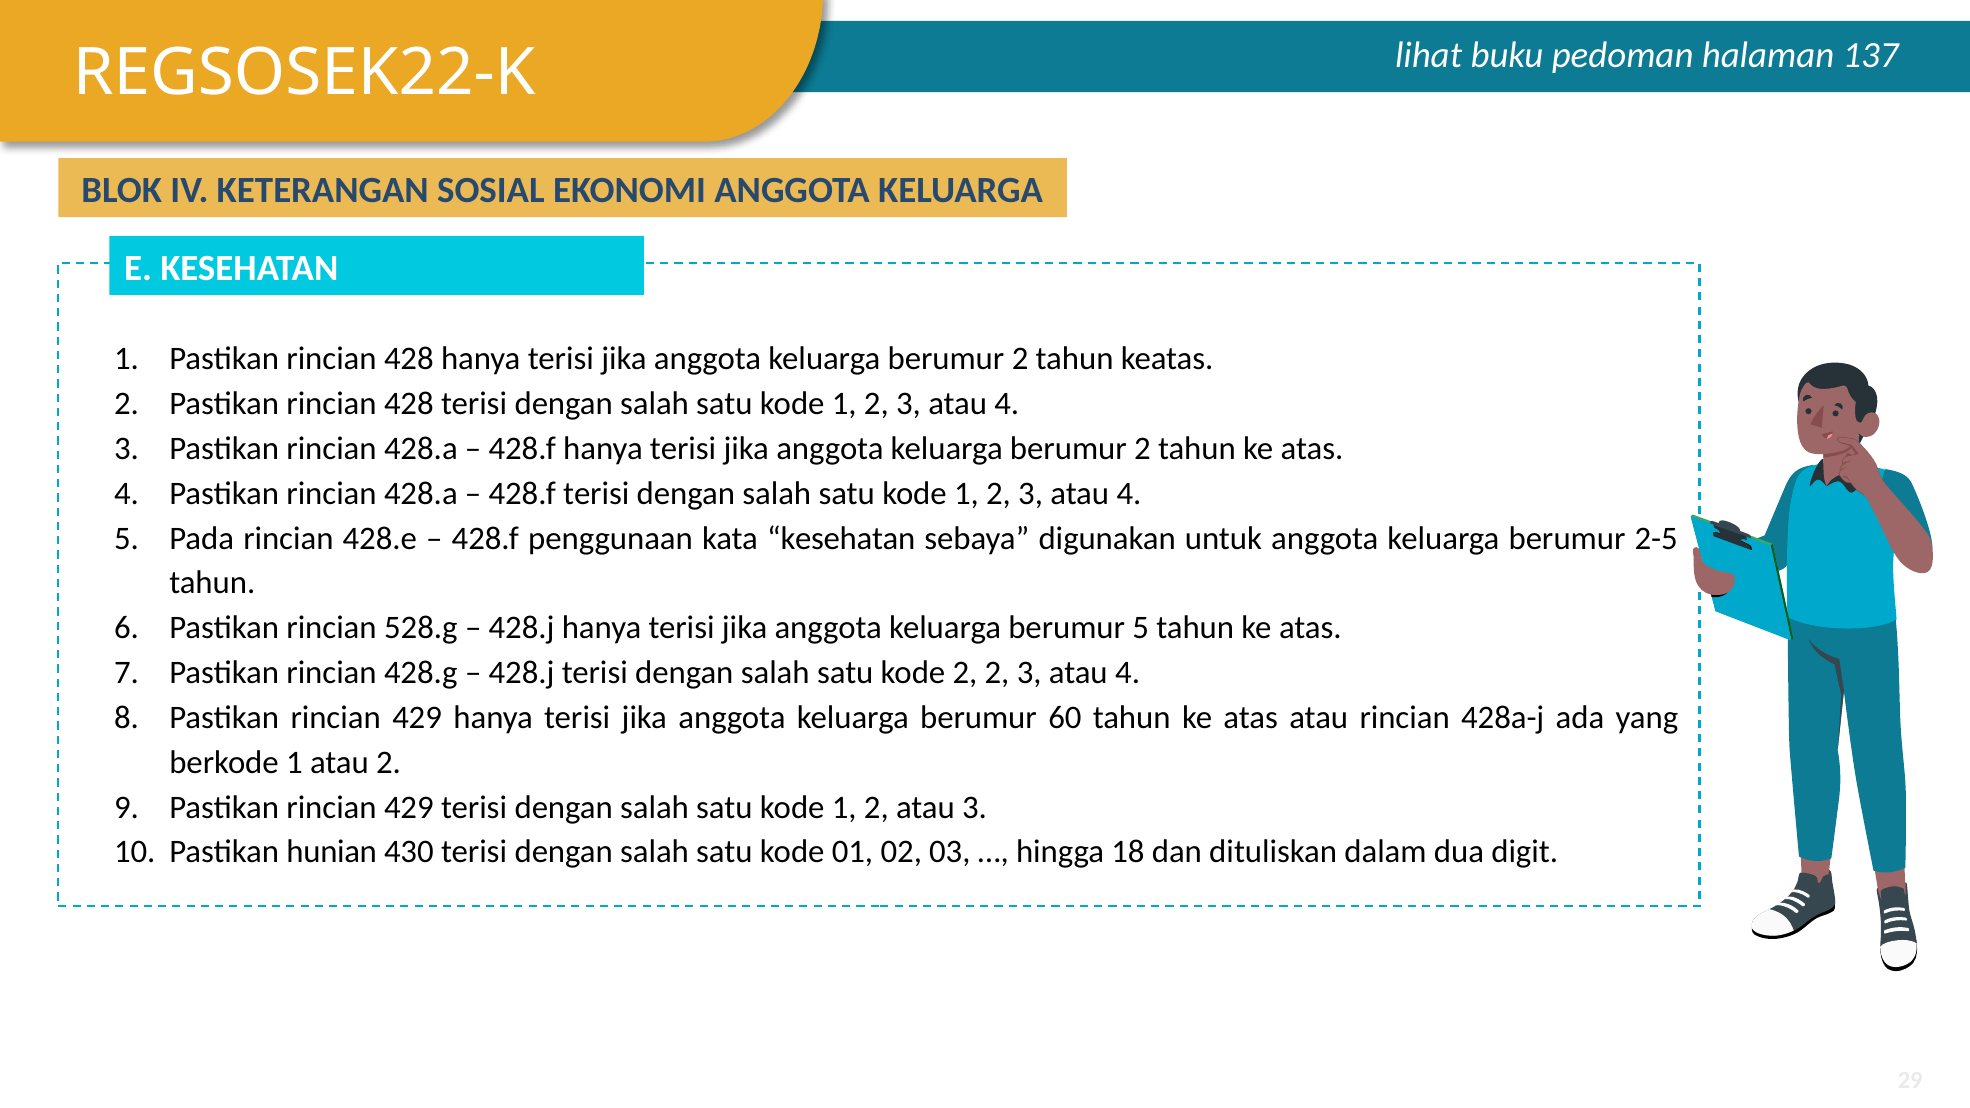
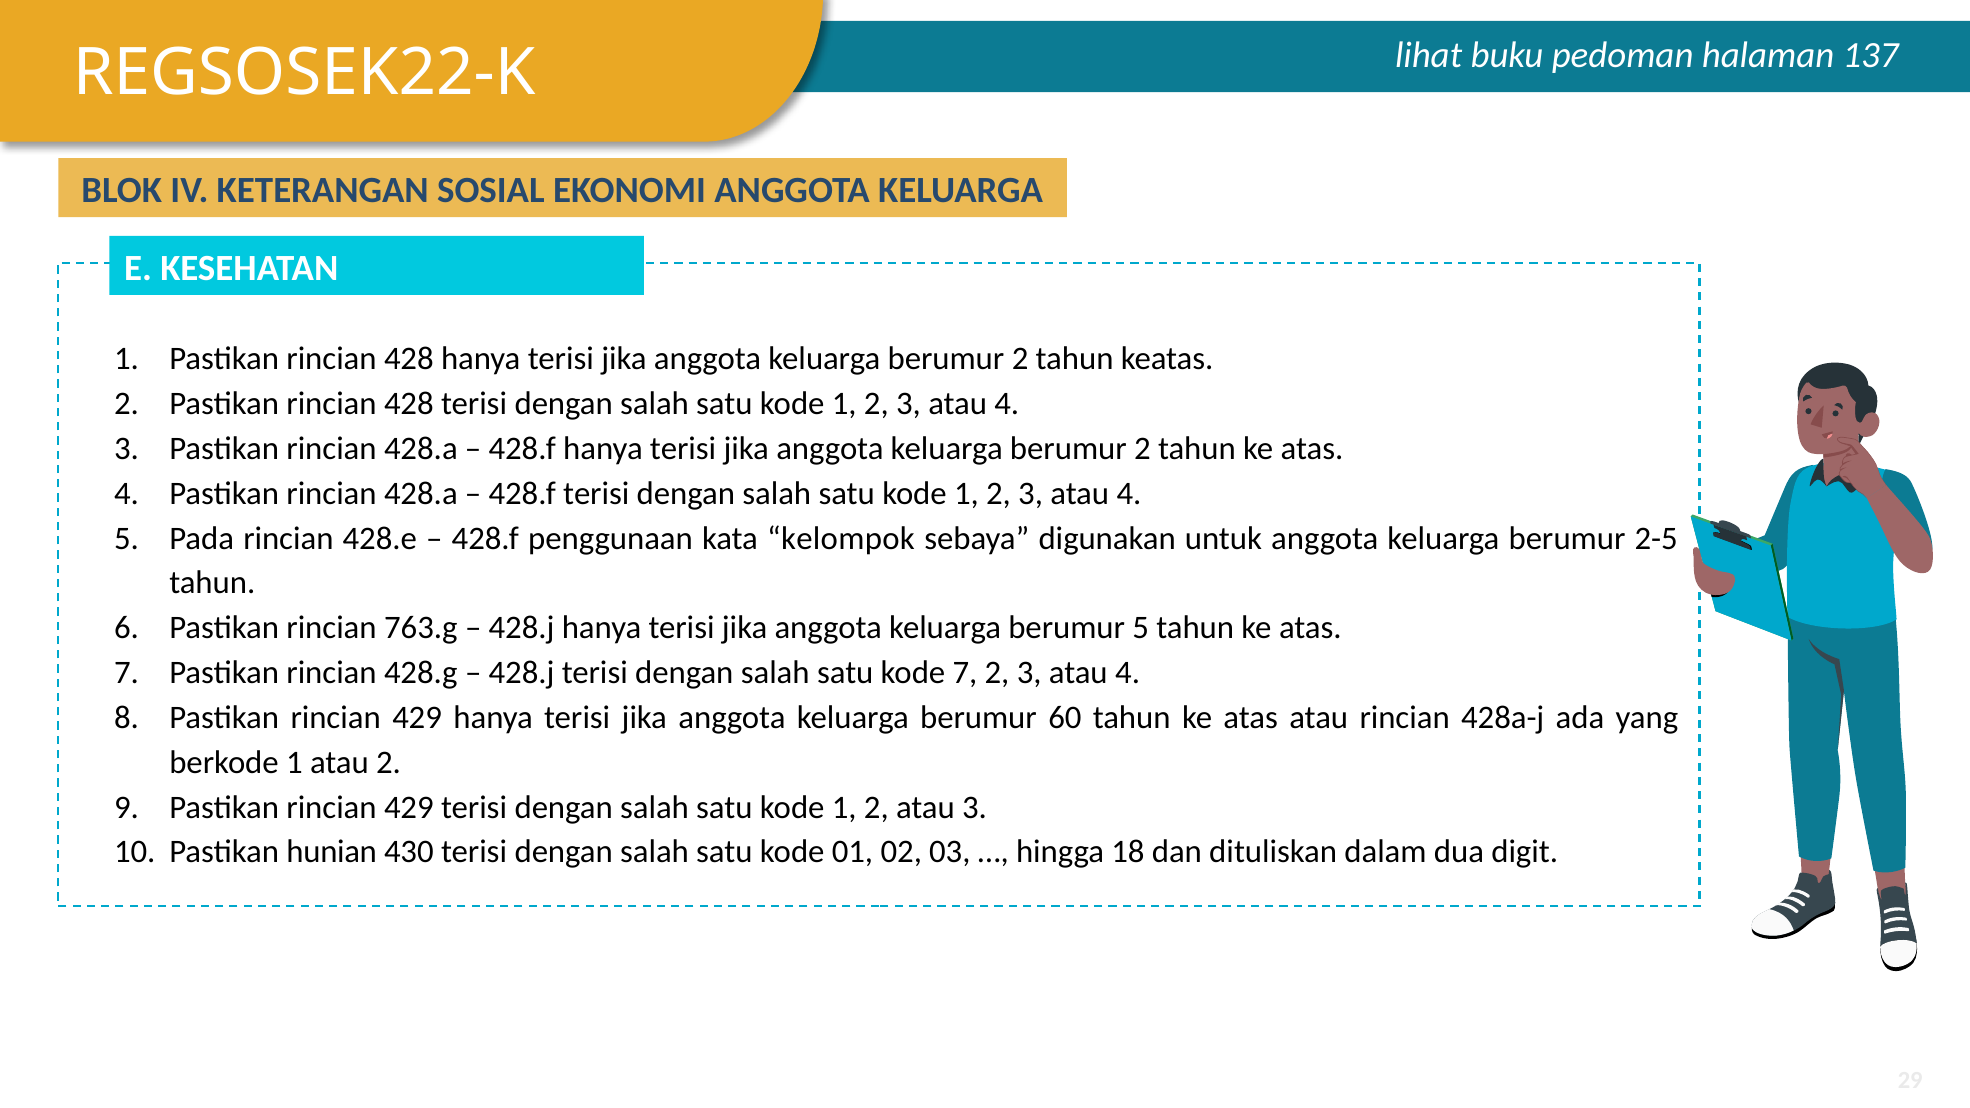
kata kesehatan: kesehatan -> kelompok (841, 538)
528.g: 528.g -> 763.g (421, 628)
kode 2: 2 -> 7 (965, 673)
